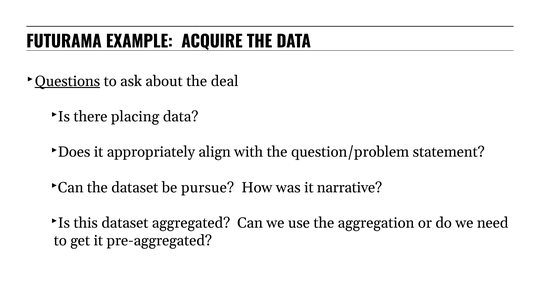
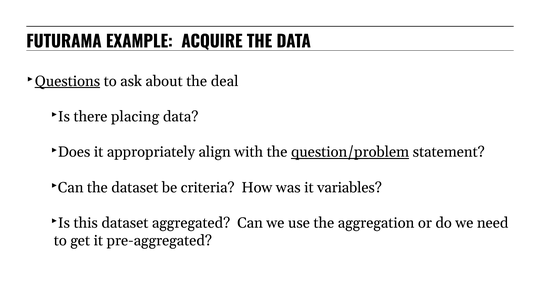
question/problem underline: none -> present (350, 152)
pursue: pursue -> criteria (208, 188)
narrative: narrative -> variables (349, 188)
